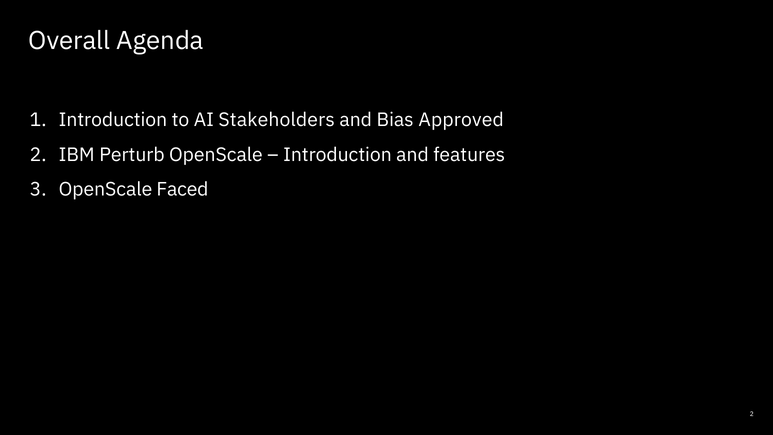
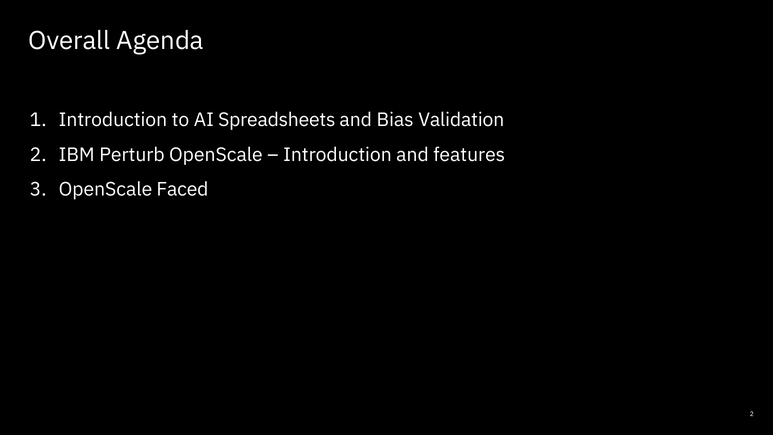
Stakeholders: Stakeholders -> Spreadsheets (277, 120)
Approved: Approved -> Validation (461, 120)
